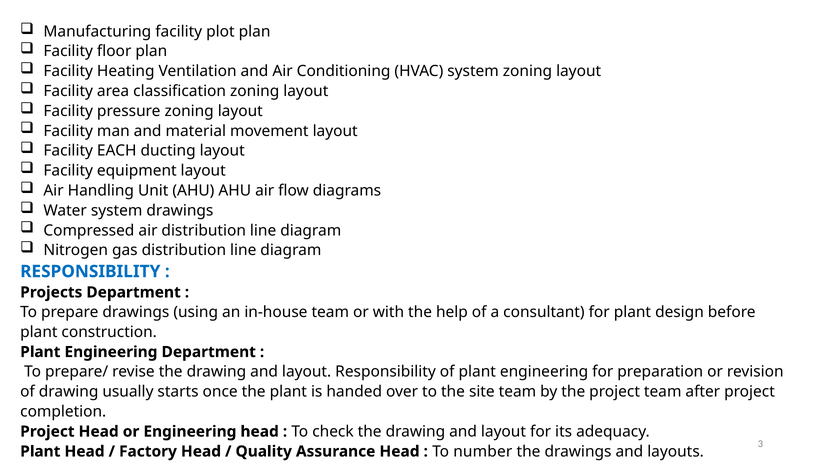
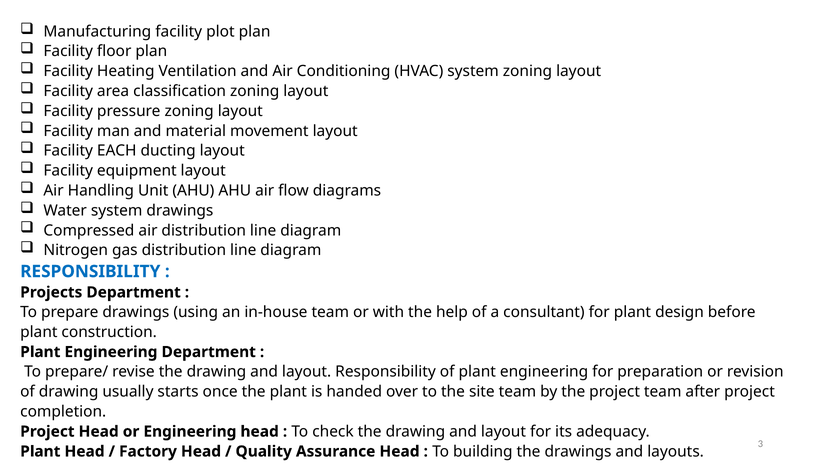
number: number -> building (483, 451)
